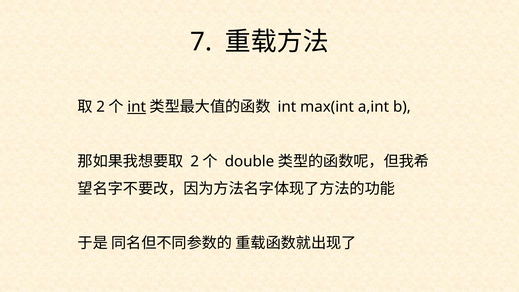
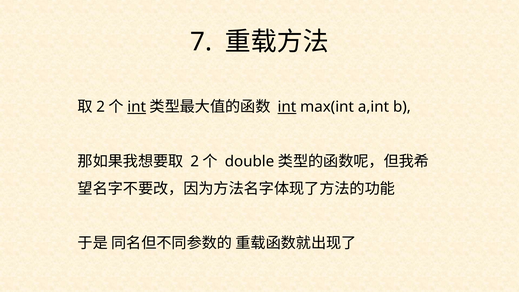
int underline: none -> present (287, 107)
